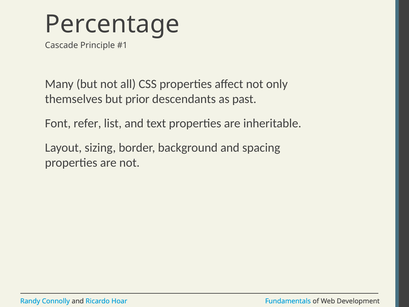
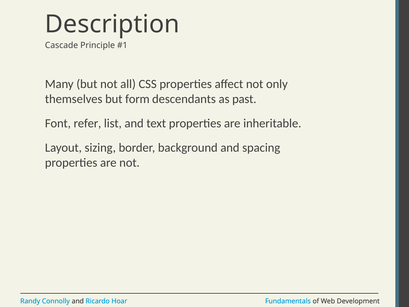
Percentage: Percentage -> Description (112, 24)
prior: prior -> form (137, 99)
